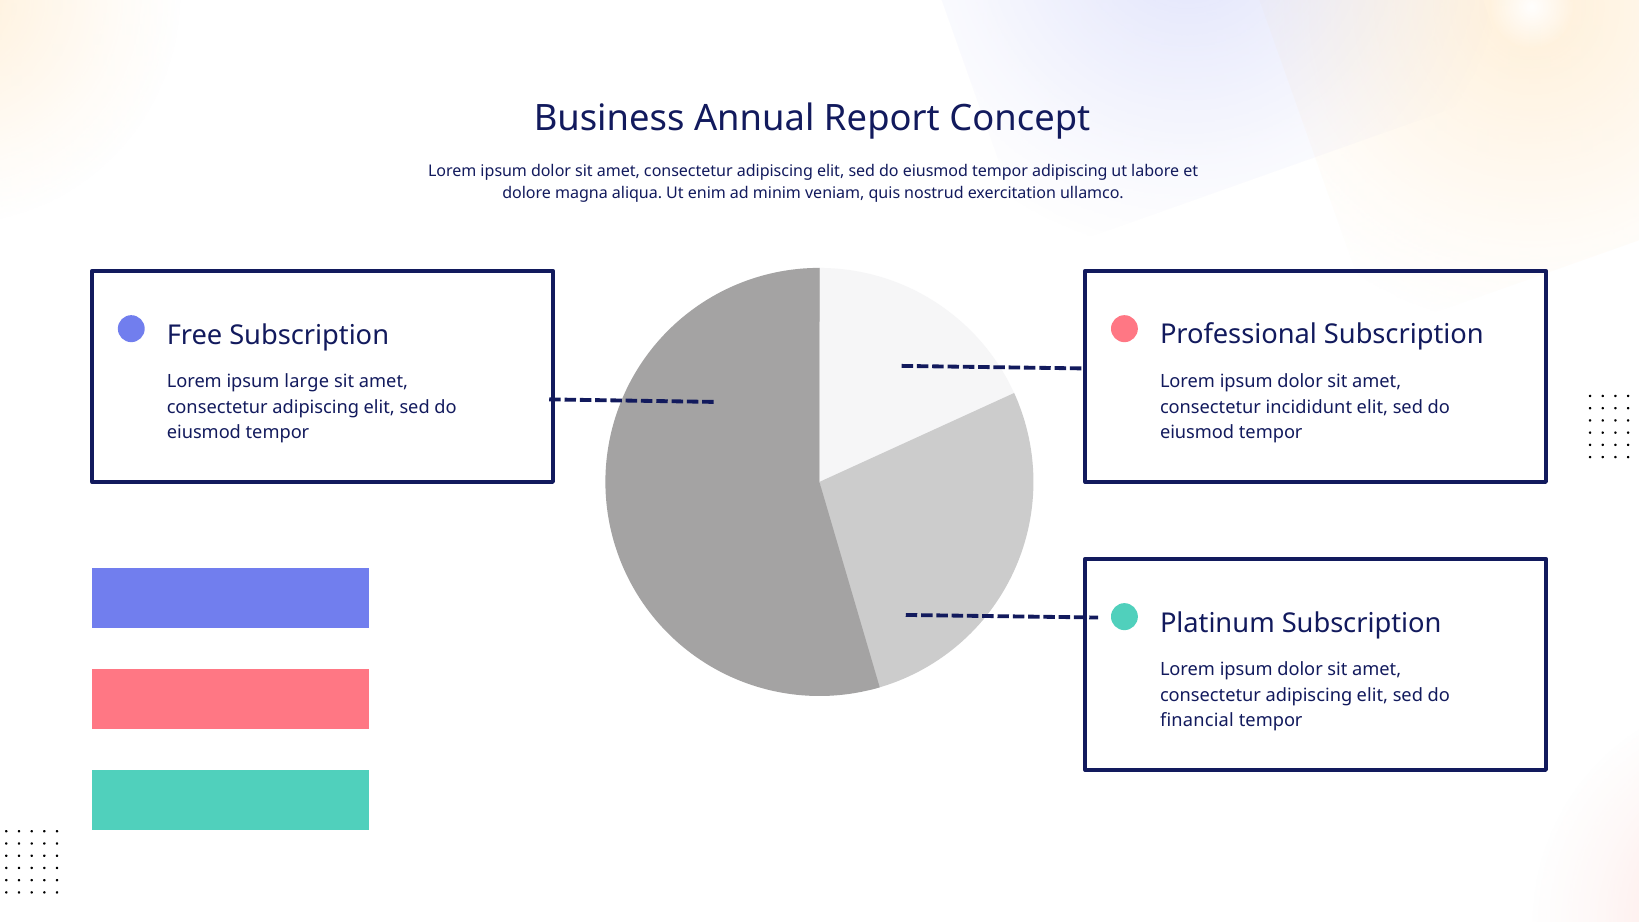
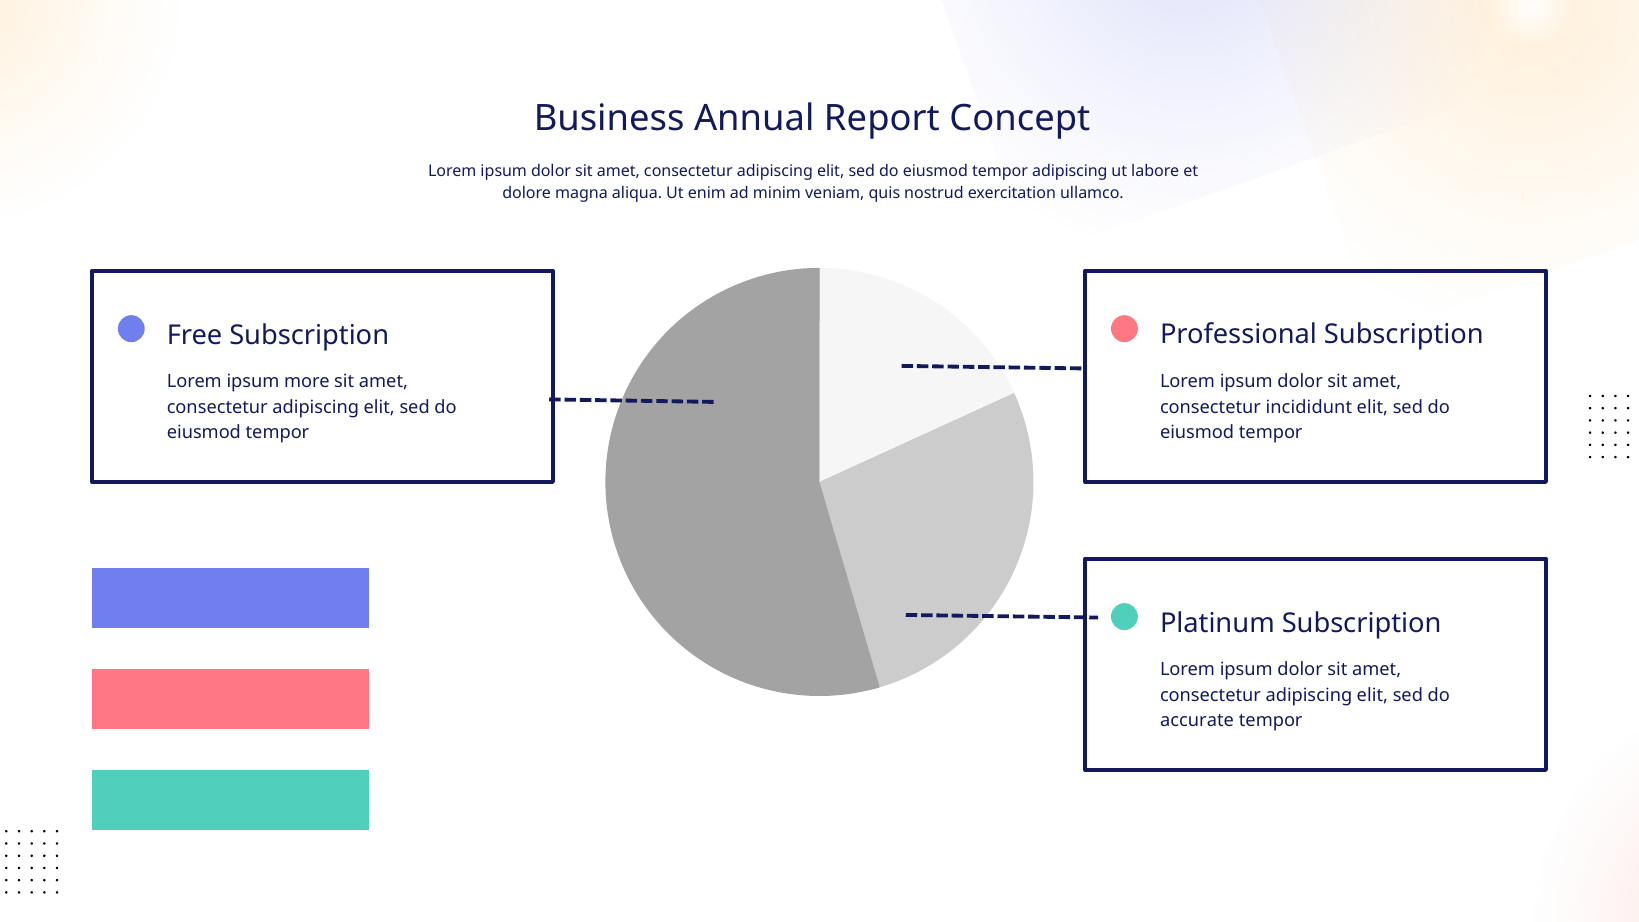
large: large -> more (307, 382)
financial: financial -> accurate (1197, 720)
